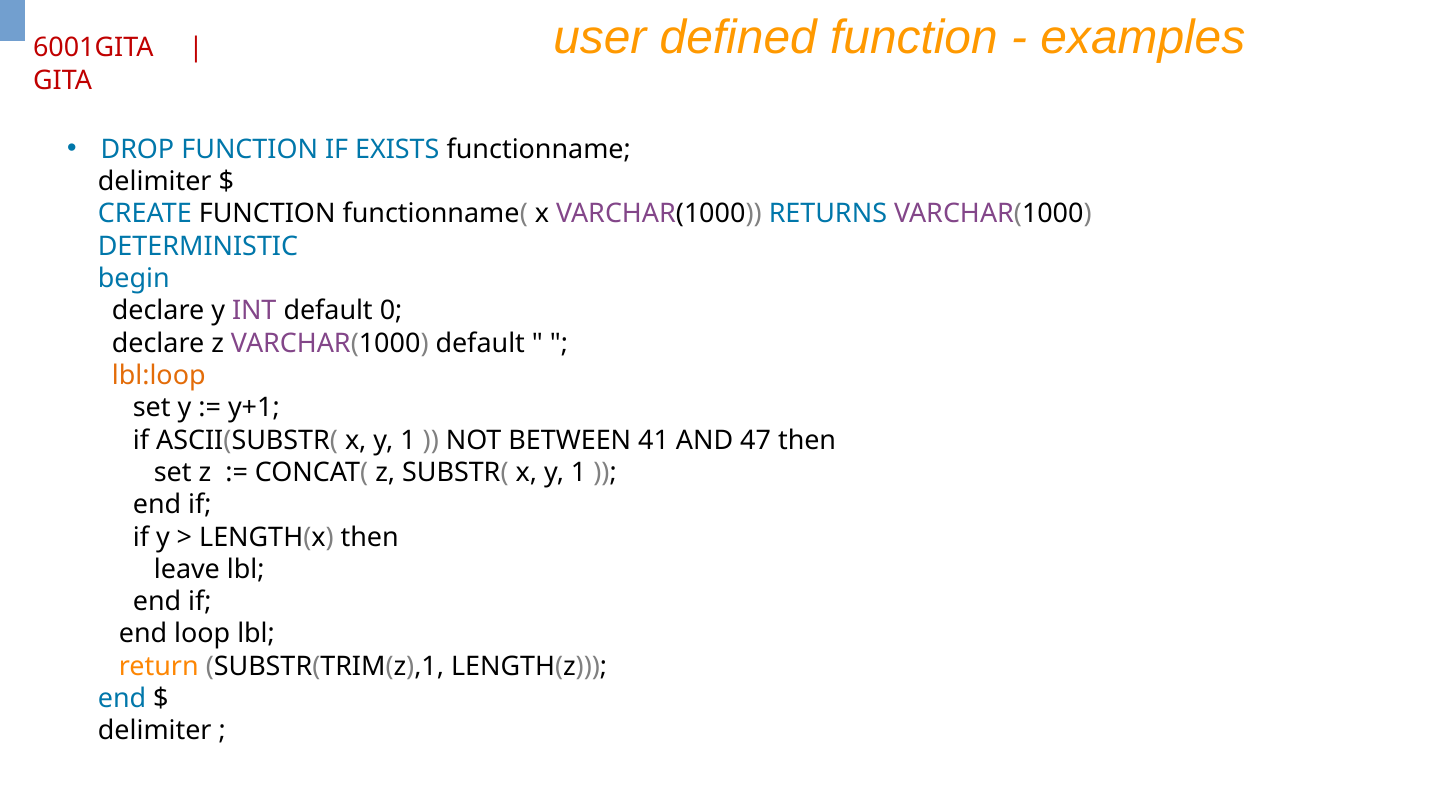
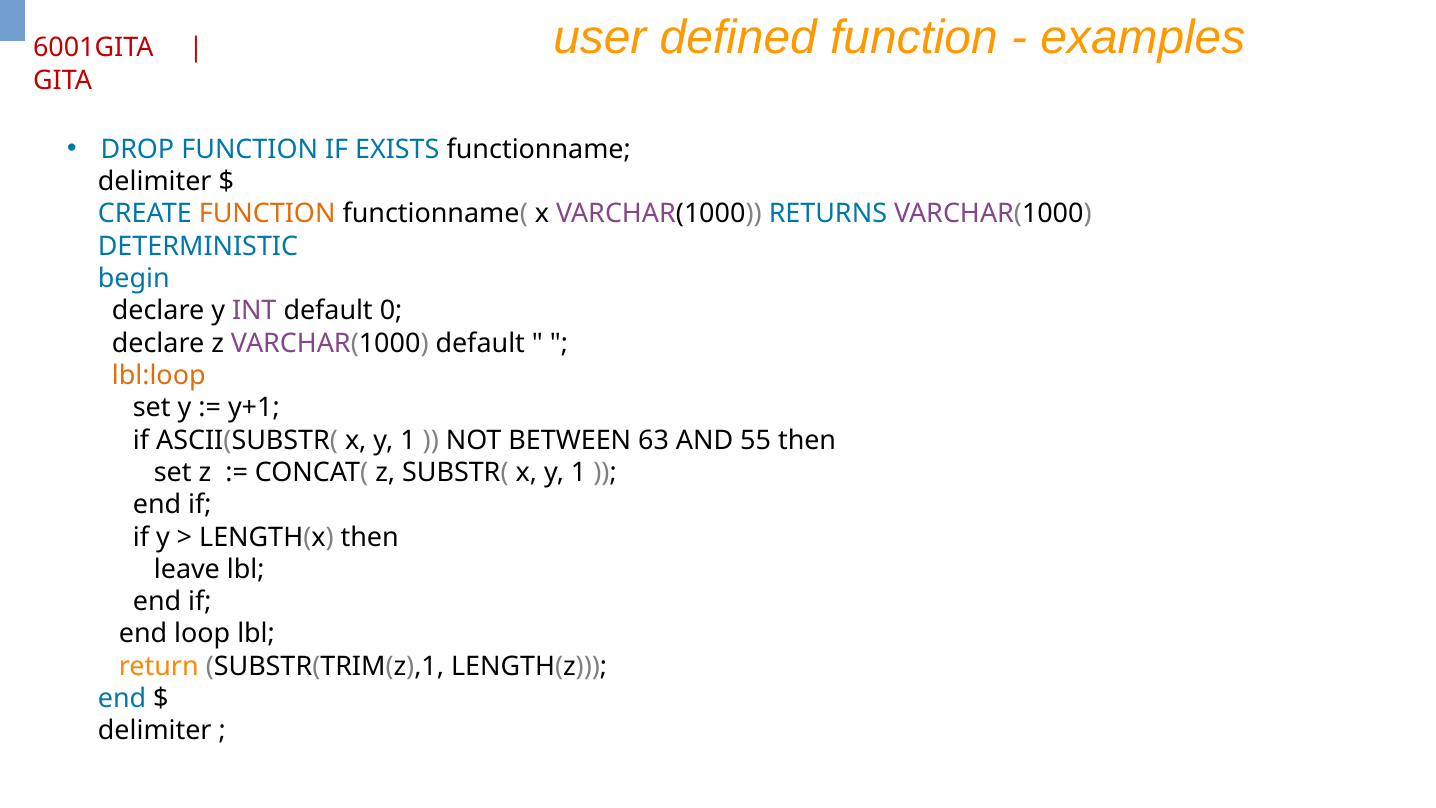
FUNCTION colour: black -> orange (267, 214)
41: 41 -> 63 (654, 440)
47: 47 -> 55 (756, 440)
